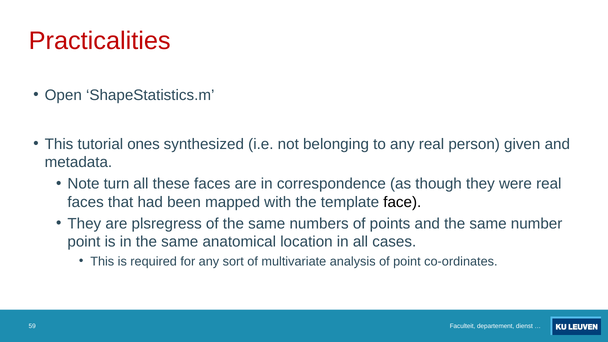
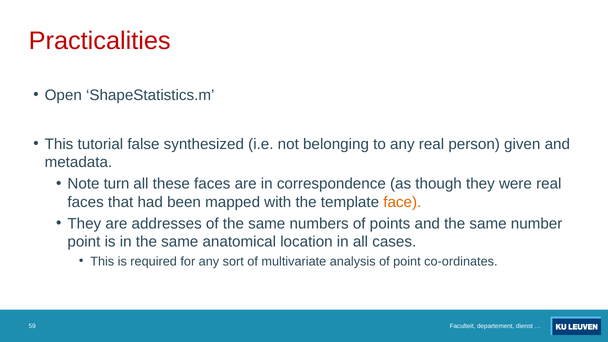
ones: ones -> false (143, 144)
face colour: black -> orange (402, 202)
plsregress: plsregress -> addresses (167, 223)
